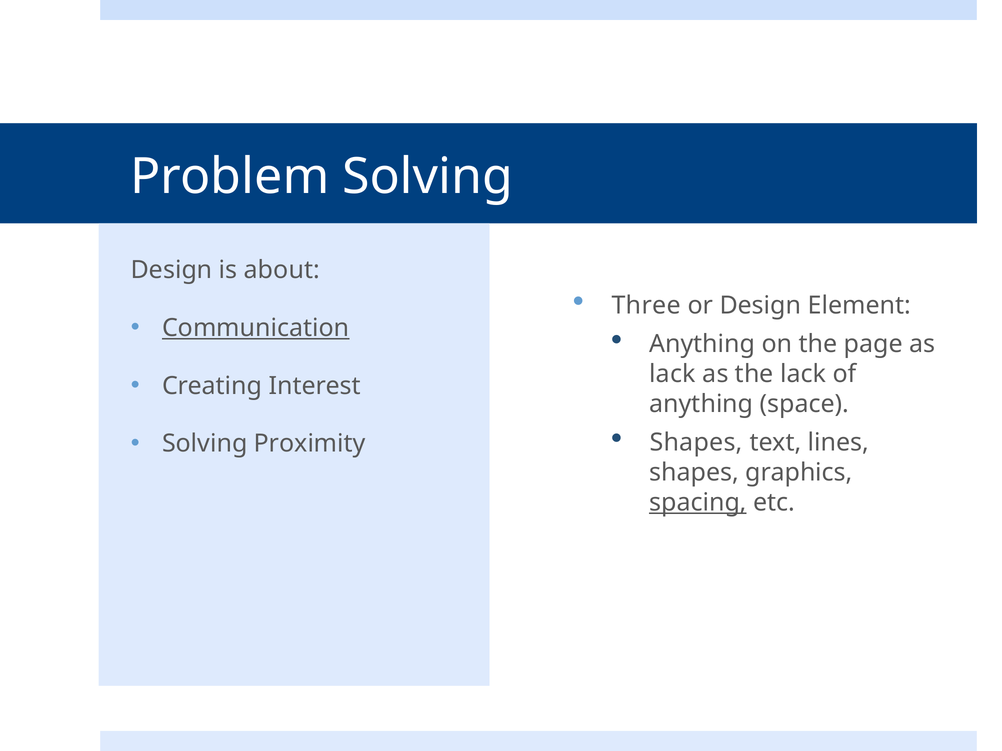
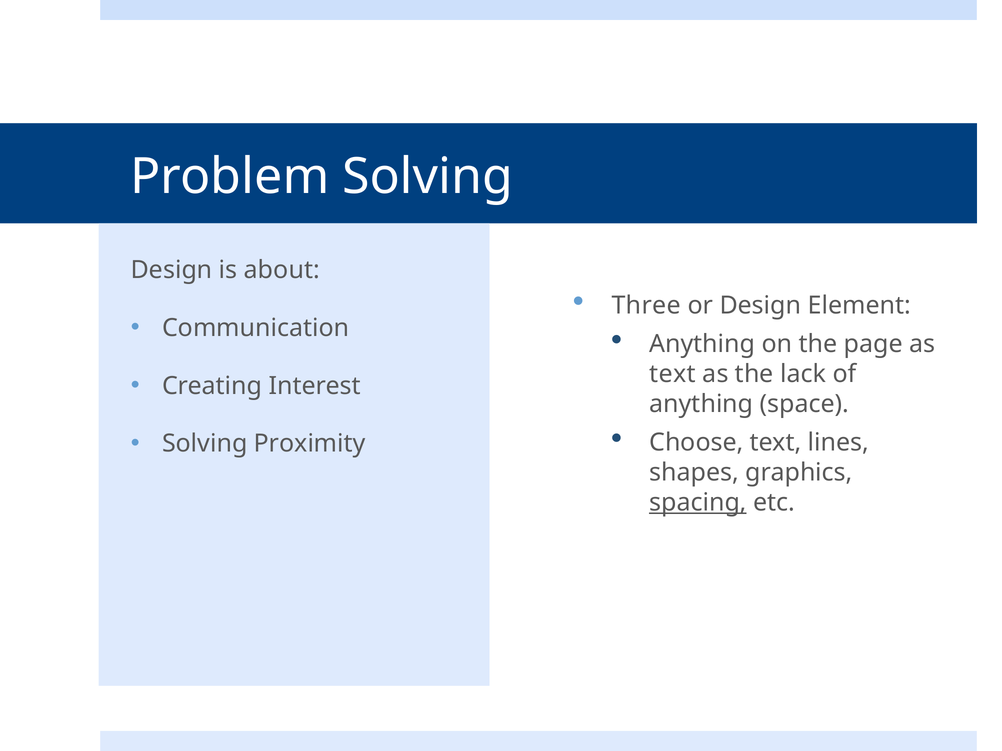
Communication underline: present -> none (256, 328)
lack: lack -> text (672, 374)
Shapes: Shapes -> Choose (696, 443)
